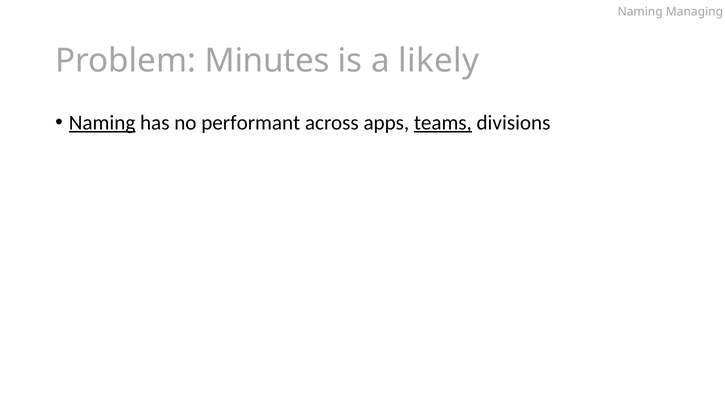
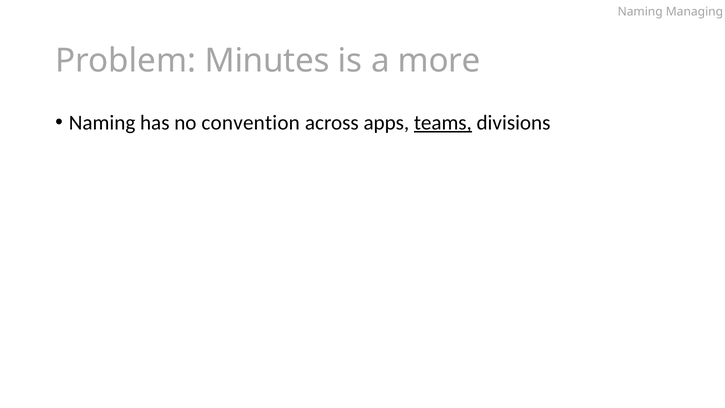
likely: likely -> more (439, 61)
Naming underline: present -> none (102, 123)
performant: performant -> convention (251, 123)
